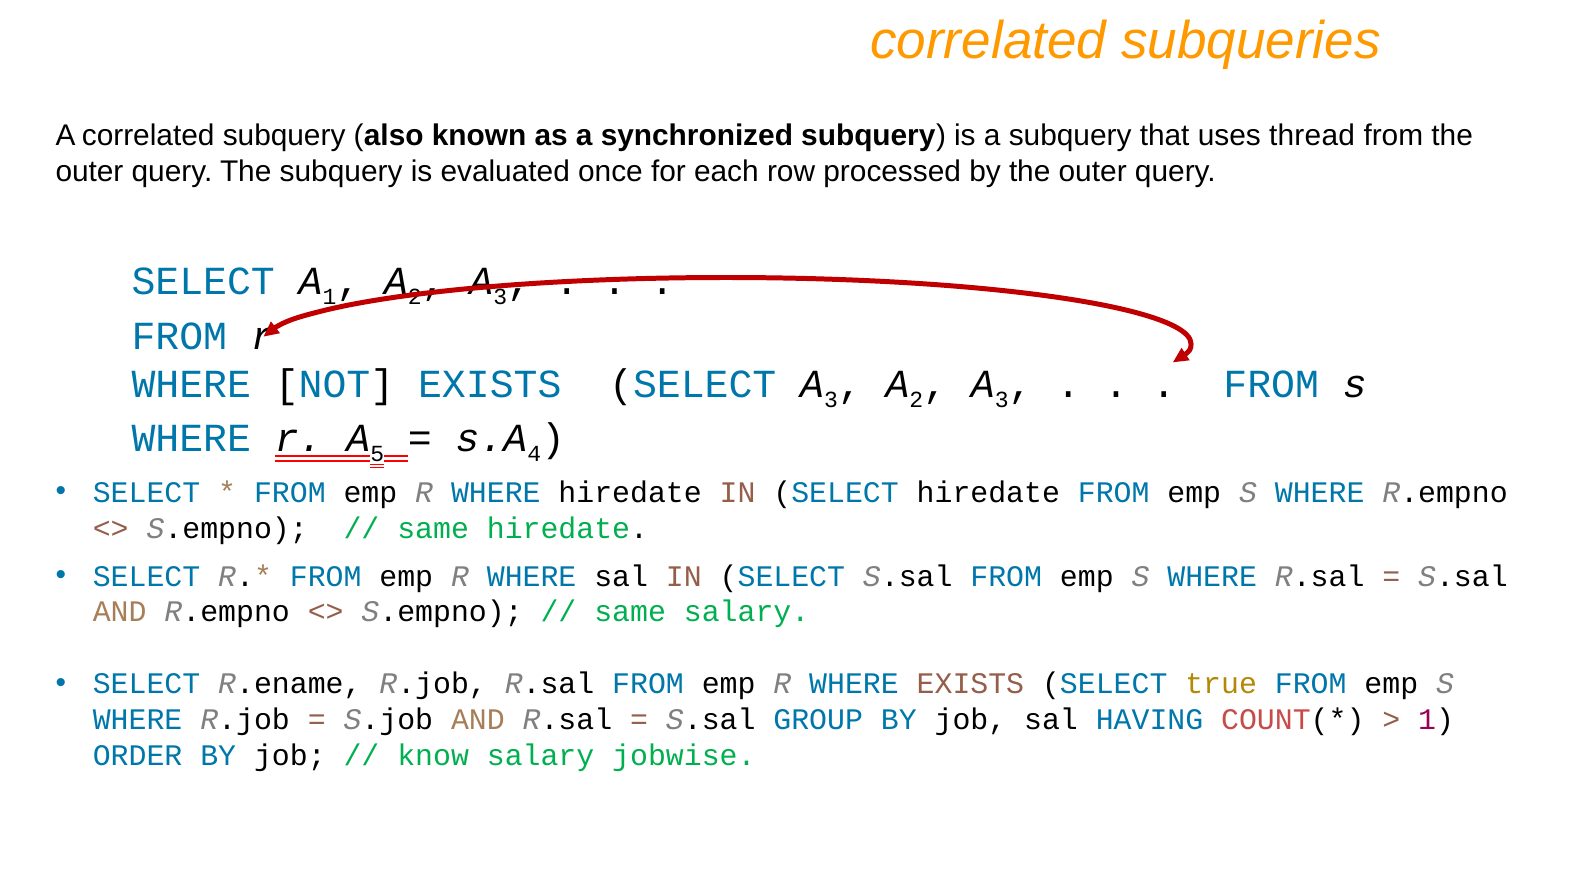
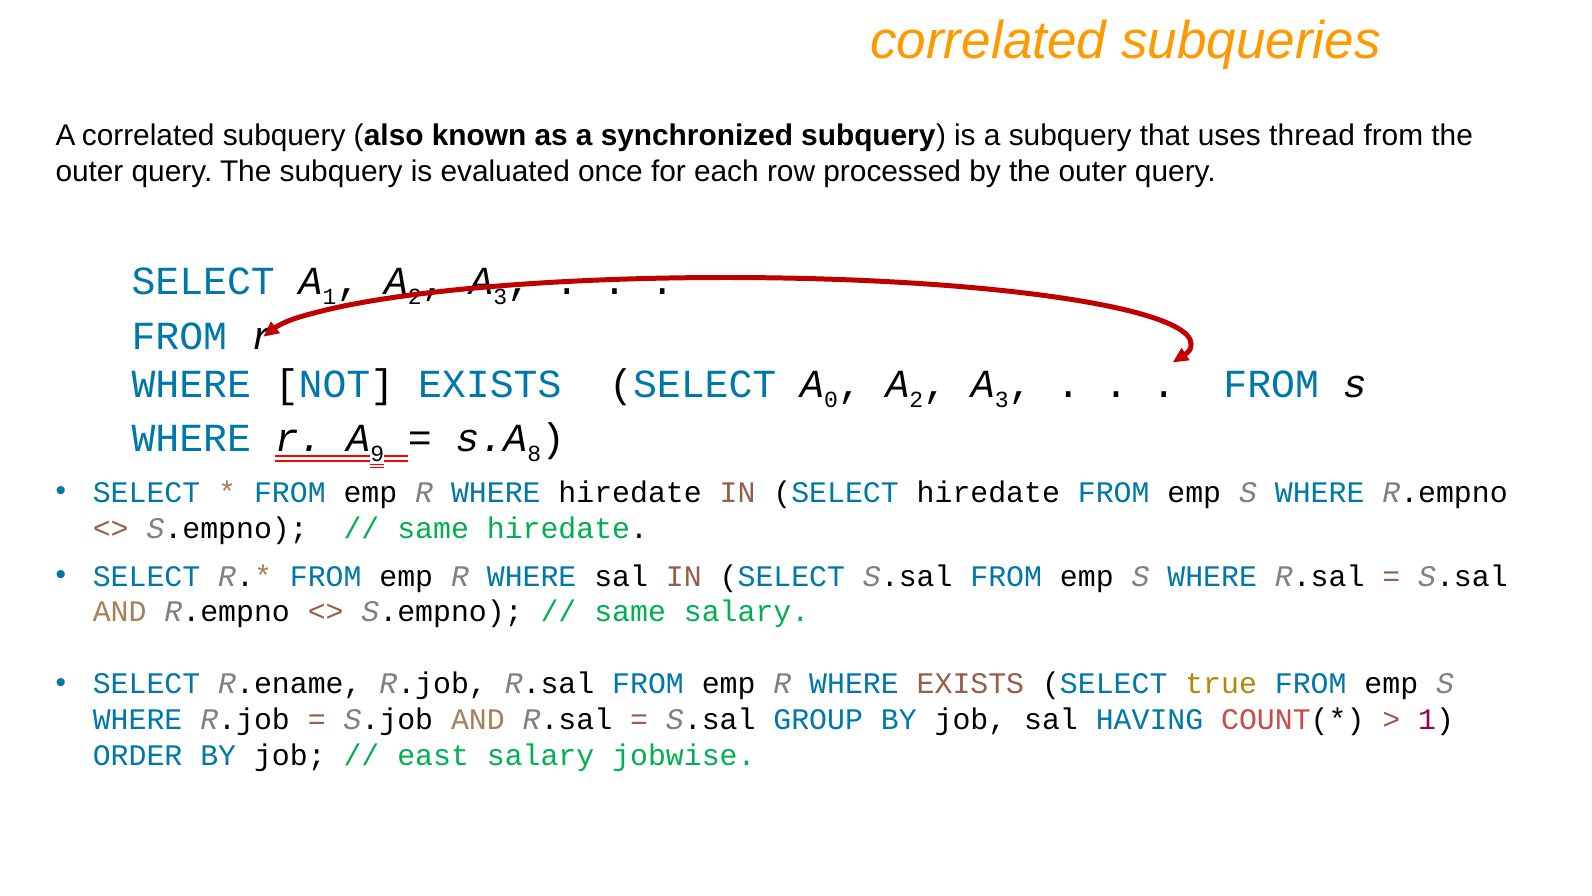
SELECT A 3: 3 -> 0 (831, 399)
5: 5 -> 9 (377, 454)
4: 4 -> 8 (534, 454)
know: know -> east (433, 755)
